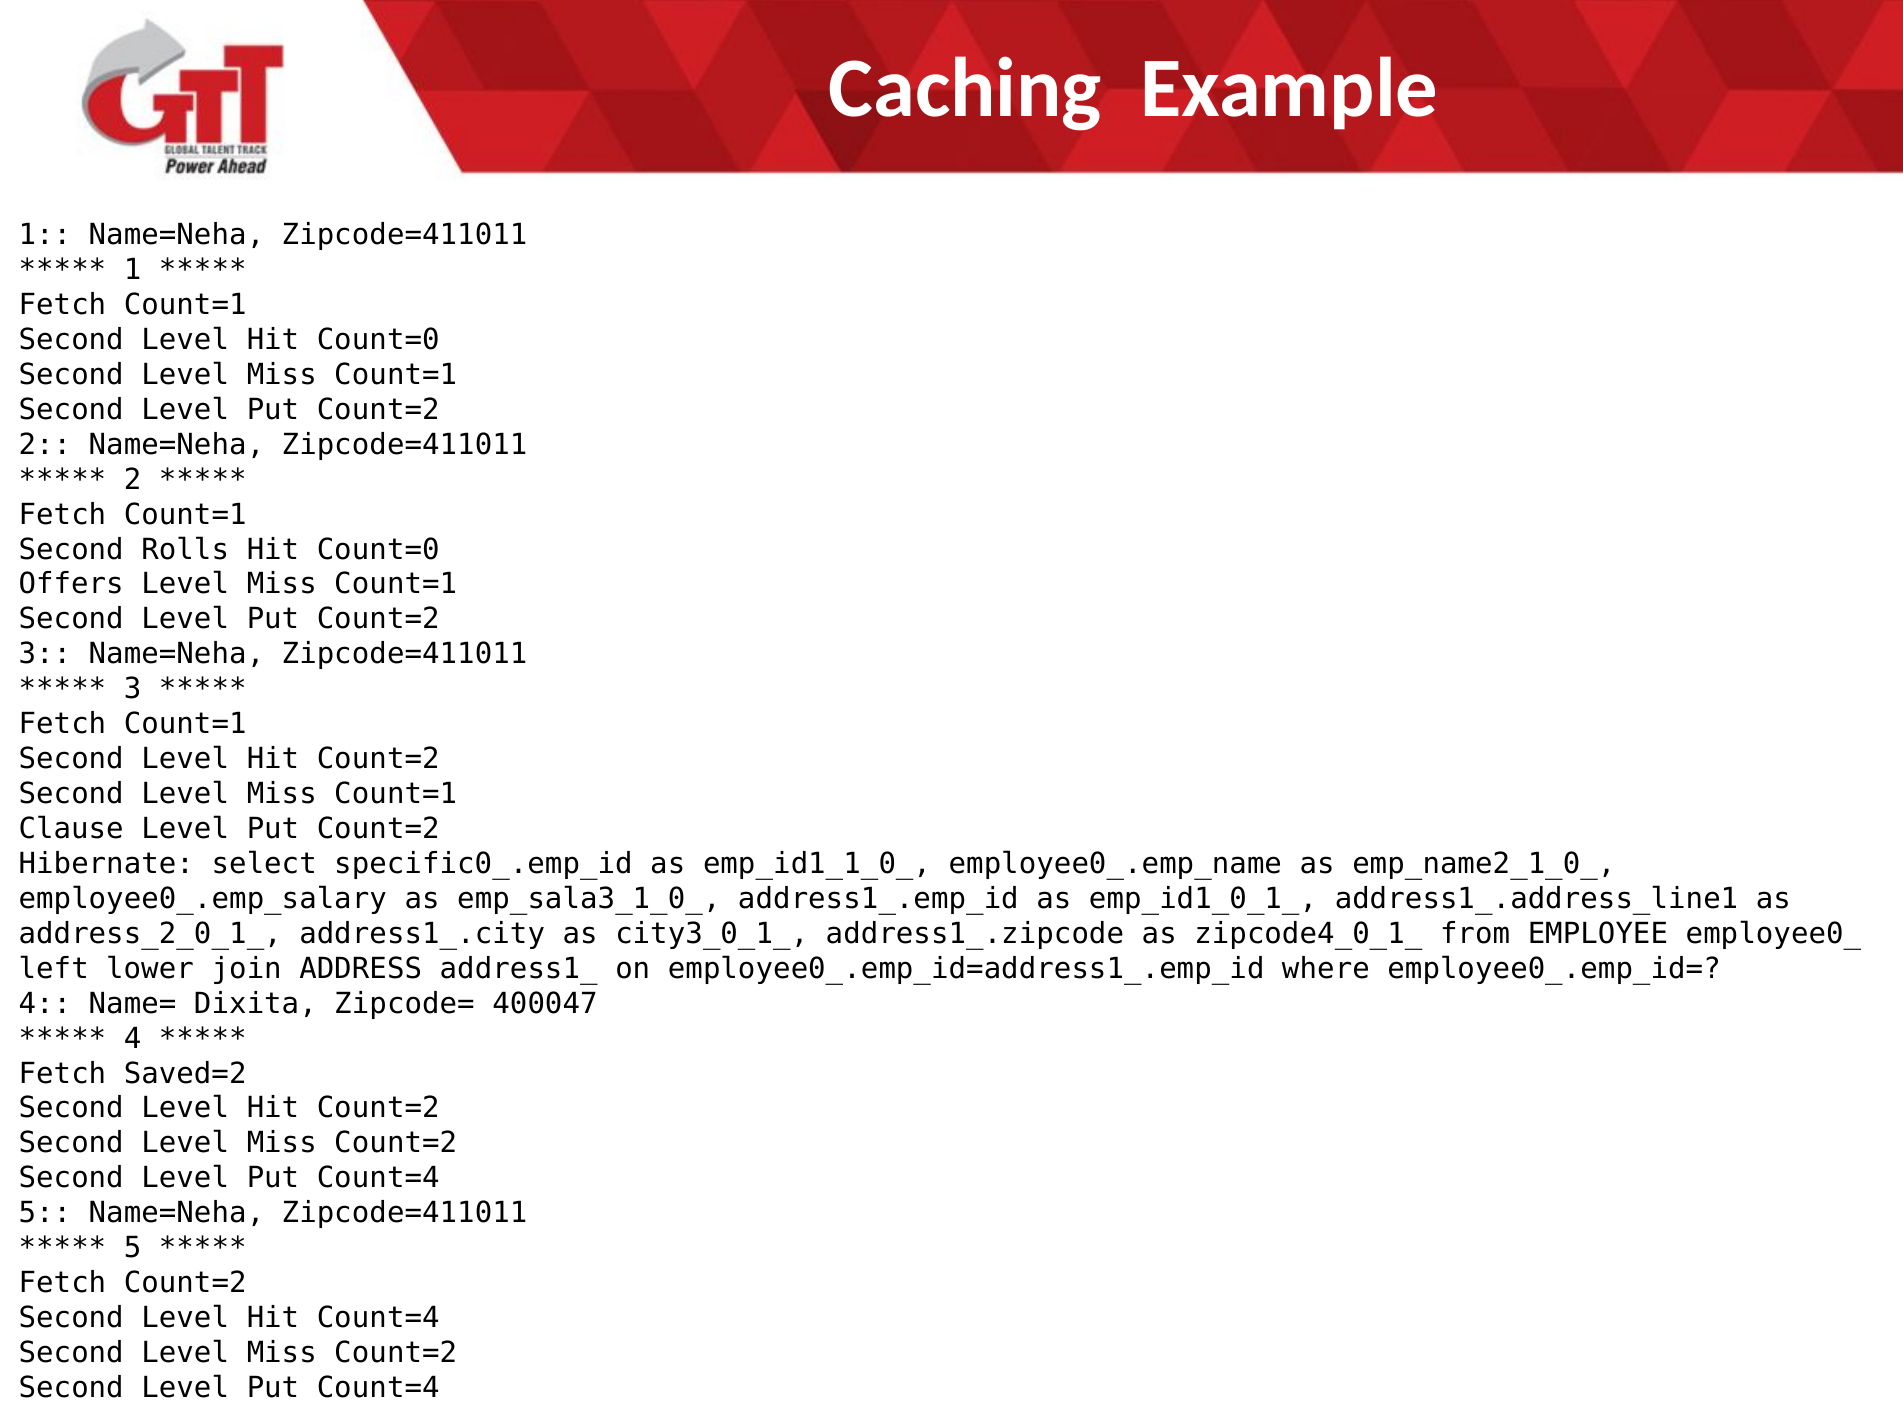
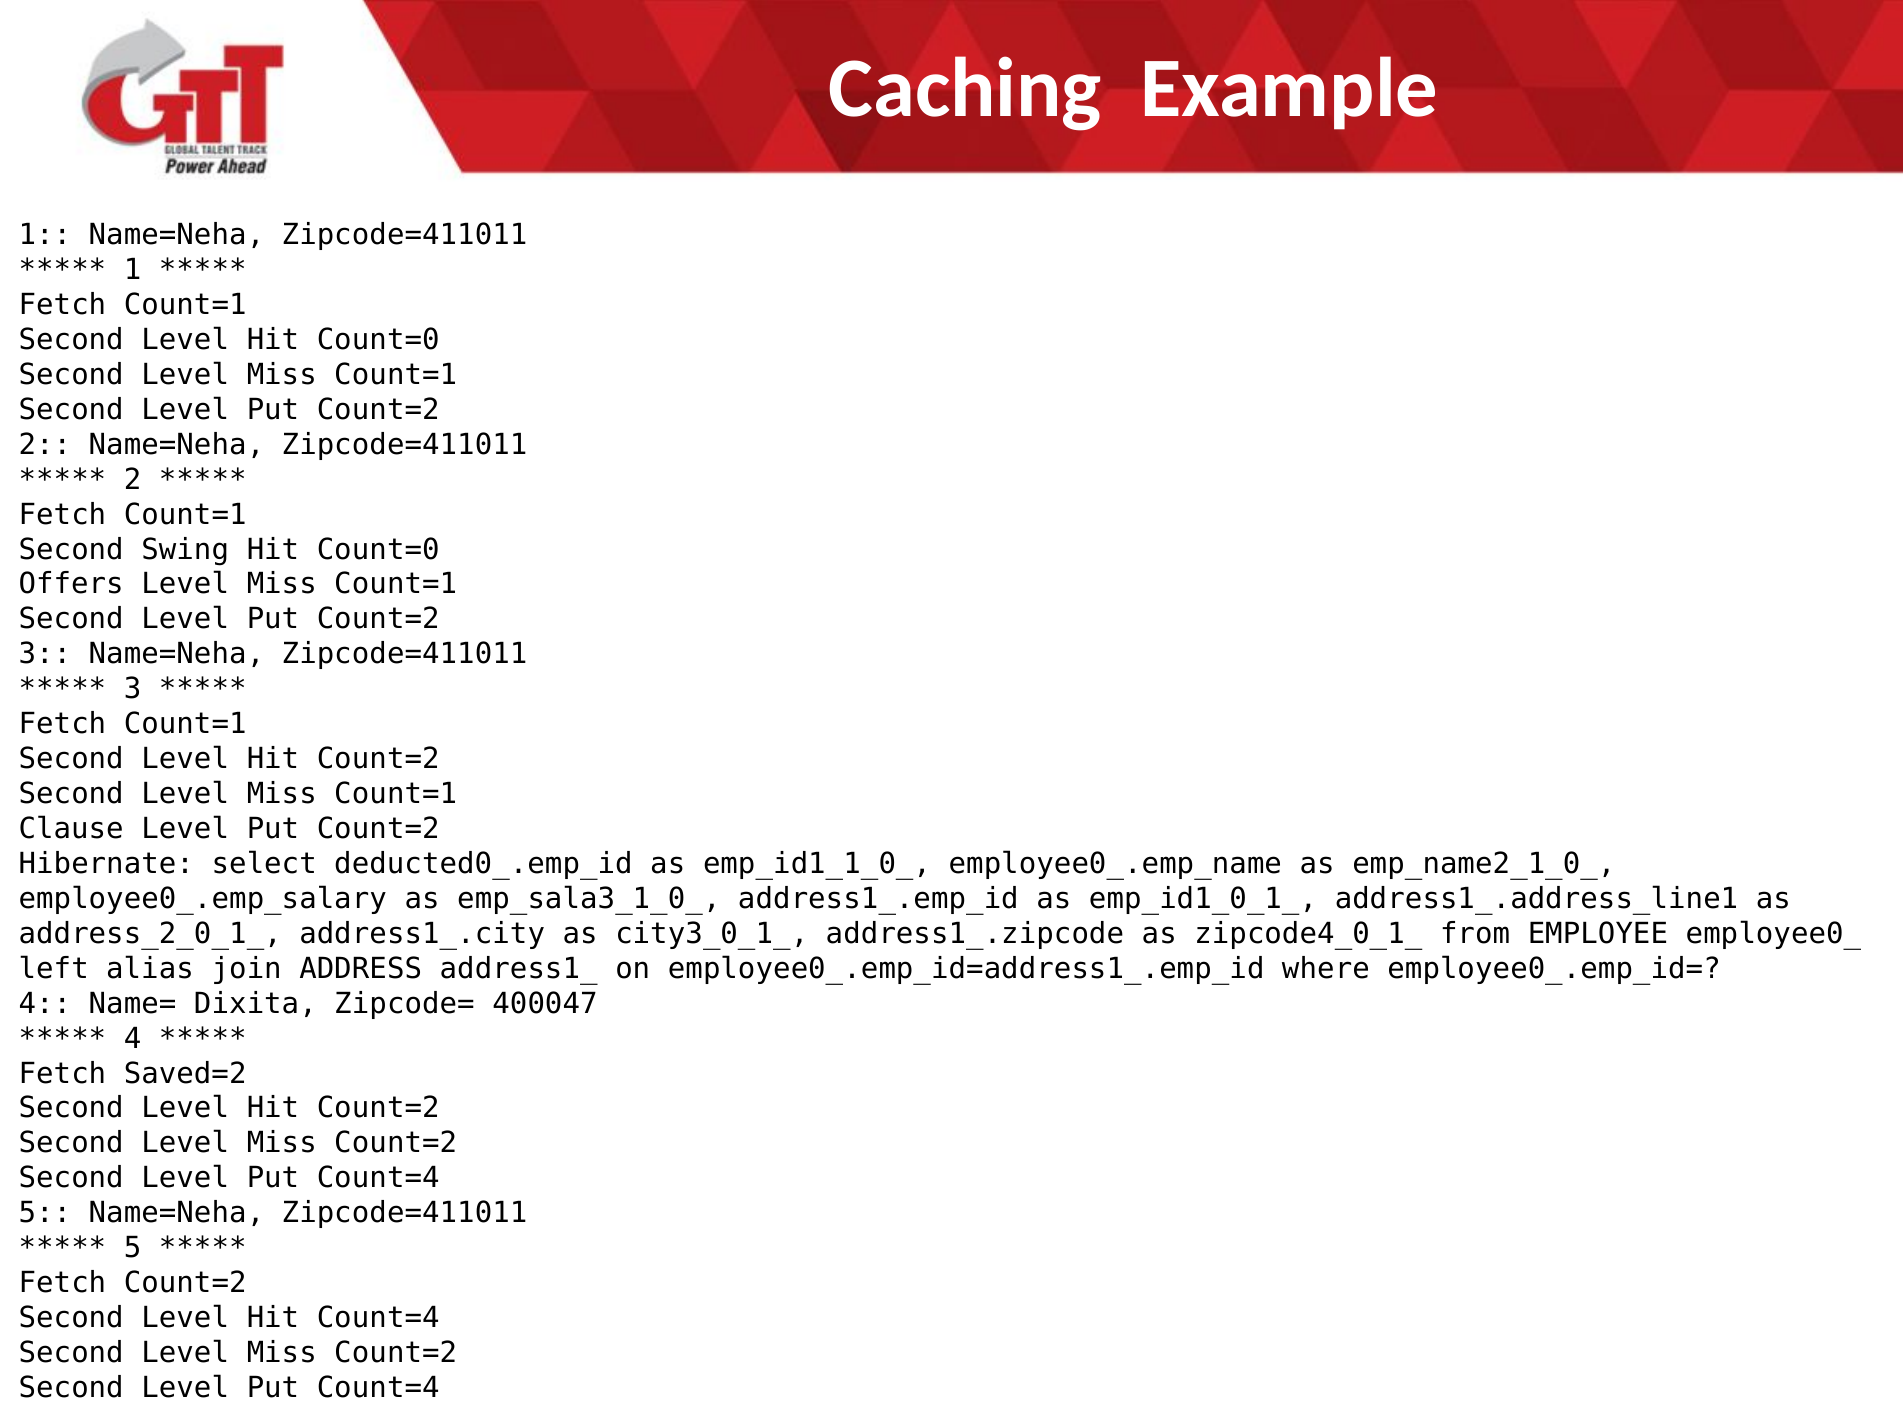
Rolls: Rolls -> Swing (185, 549)
specific0_.emp_id: specific0_.emp_id -> deducted0_.emp_id (483, 863)
lower: lower -> alias (150, 968)
